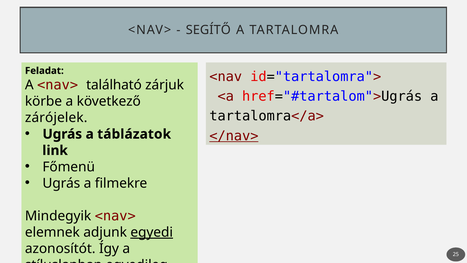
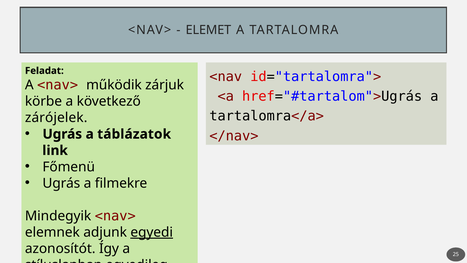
SEGÍTŐ: SEGÍTŐ -> ELEMET (208, 30)
található: található -> működik (114, 85)
</nav> underline: present -> none (234, 136)
